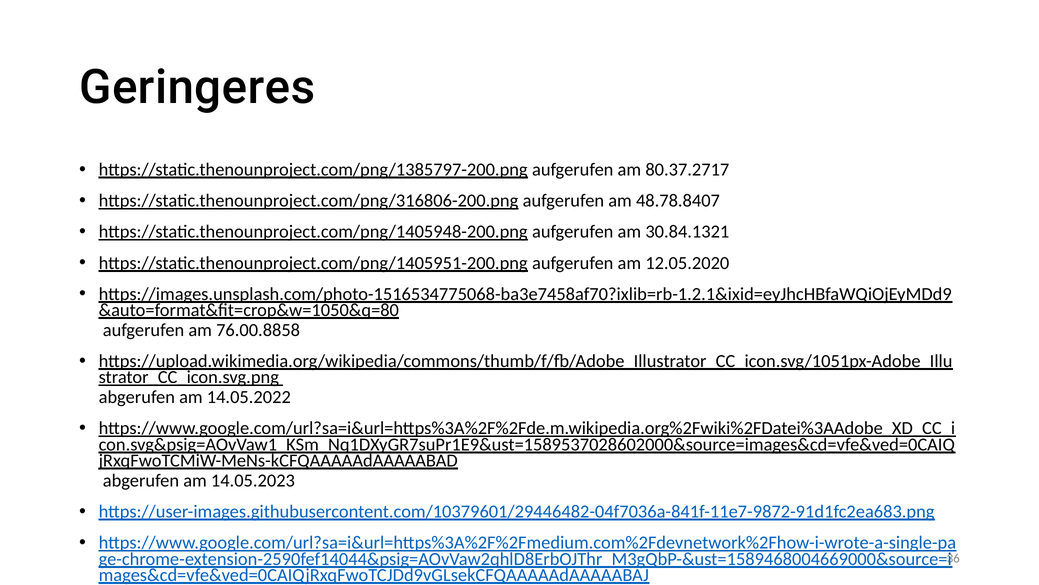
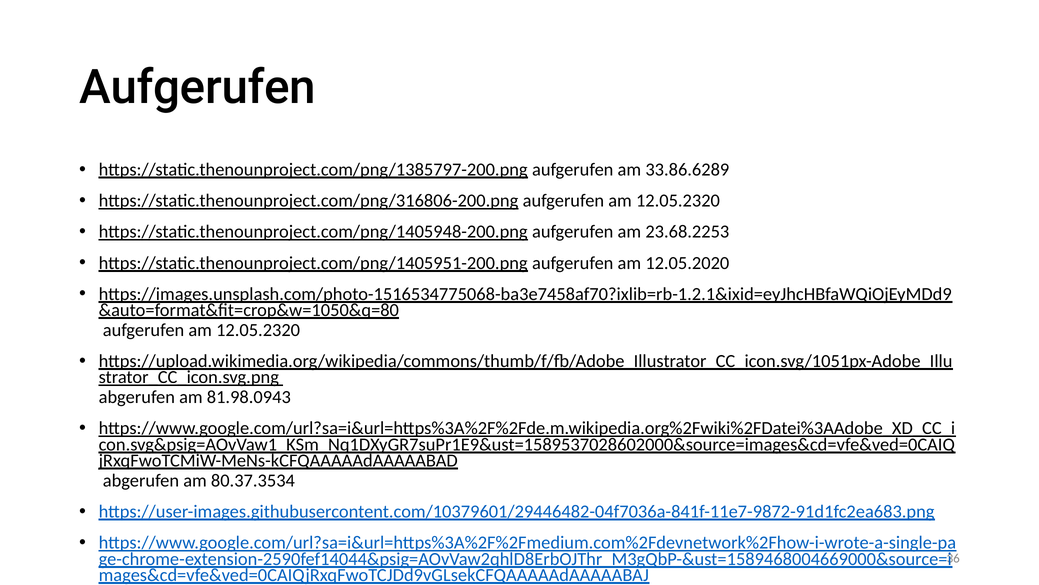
Geringeres: Geringeres -> Aufgerufen (198, 87)
80.37.2717: 80.37.2717 -> 33.86.6289 (687, 170)
https://static.thenounproject.com/png/316806-200.png aufgerufen am 48.78.8407: 48.78.8407 -> 12.05.2320 (678, 201)
30.84.1321: 30.84.1321 -> 23.68.2253 (687, 232)
76.00.8858: 76.00.8858 -> 12.05.2320 (258, 330)
14.05.2022: 14.05.2022 -> 81.98.0943 (249, 397)
14.05.2023: 14.05.2023 -> 80.37.3534 (253, 480)
